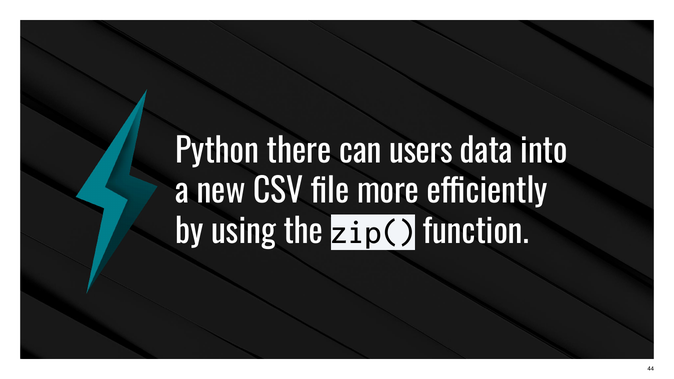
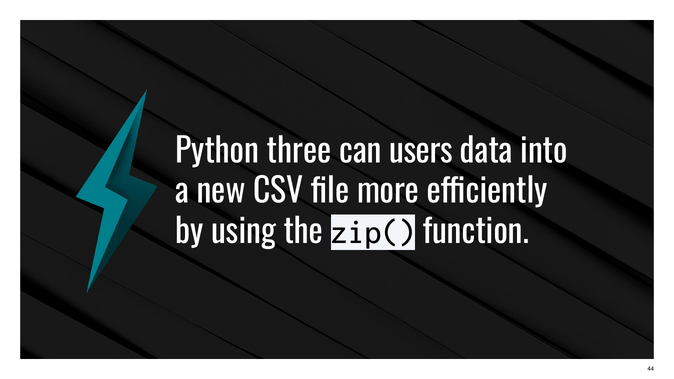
there: there -> three (299, 151)
